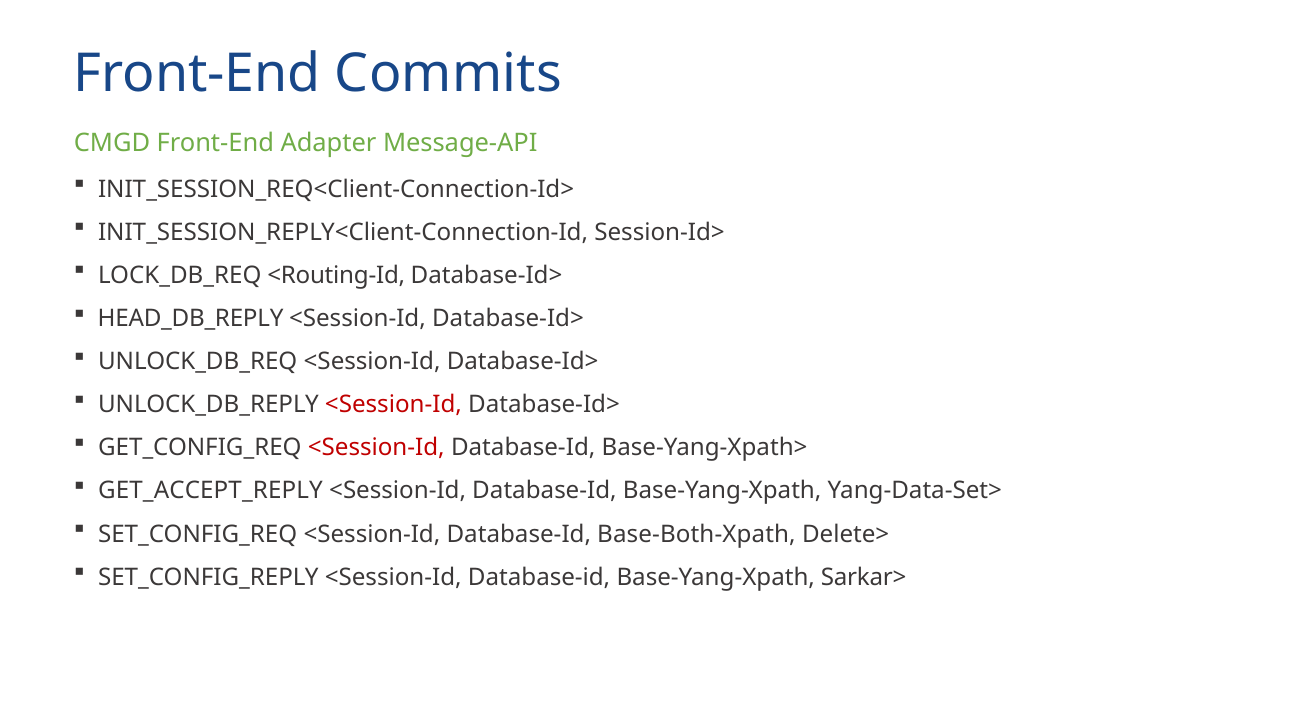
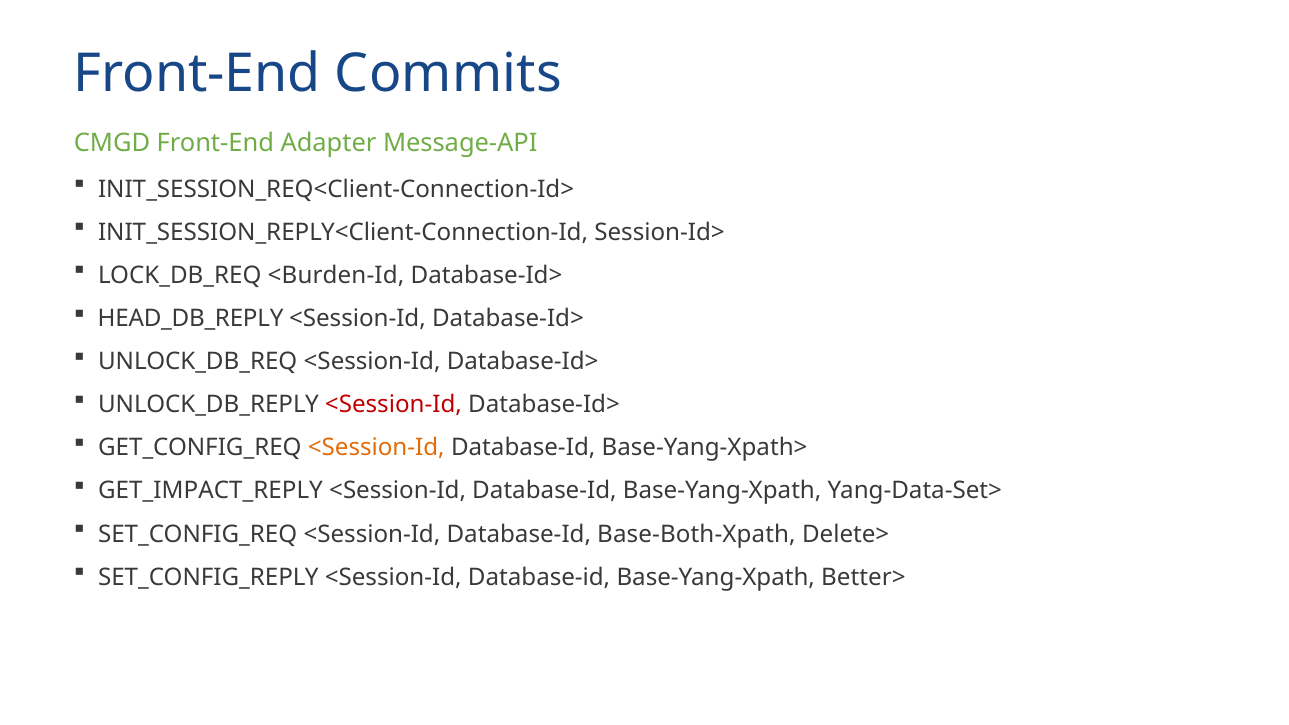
<Routing-Id: <Routing-Id -> <Burden-Id (336, 276)
<Session-Id colour: red -> orange (376, 448)
GET_ACCEPT_REPLY: GET_ACCEPT_REPLY -> GET_IMPACT_REPLY (211, 491)
Sarkar>: Sarkar> -> Better> (863, 577)
